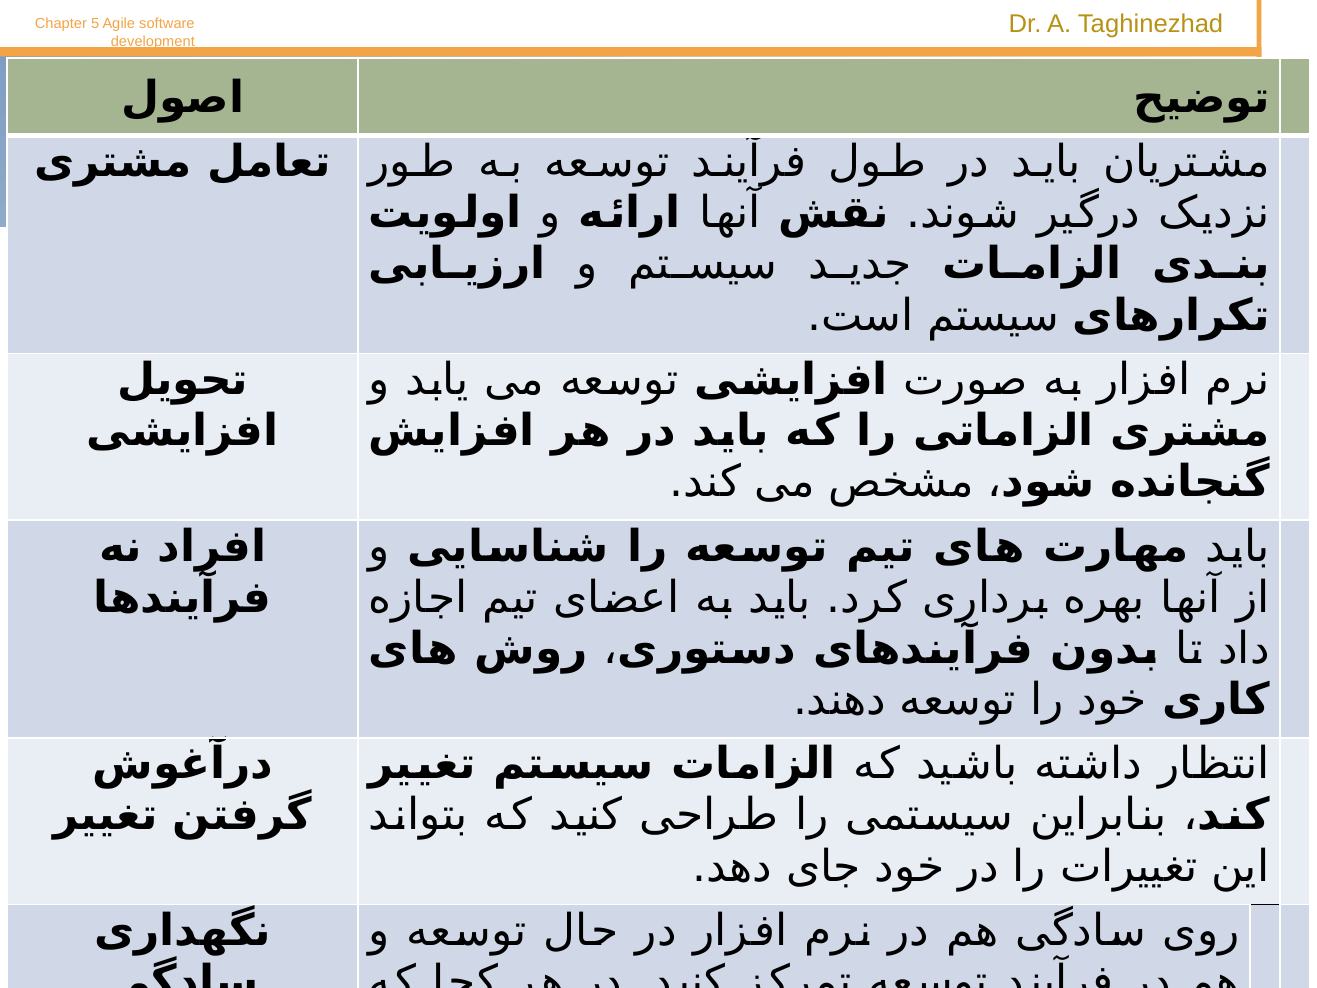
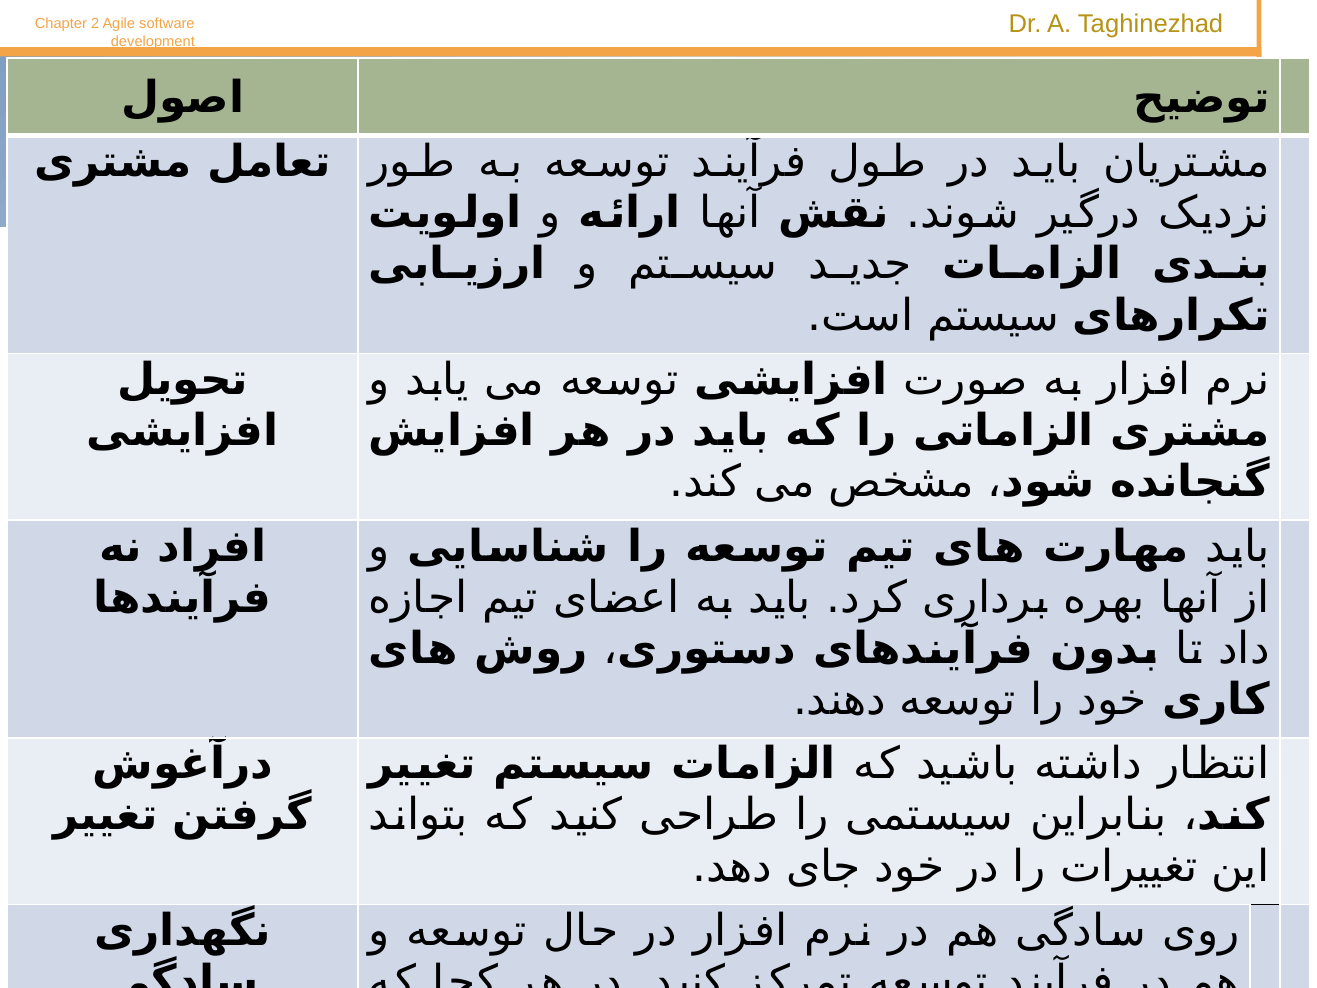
5: 5 -> 2 (95, 24)
